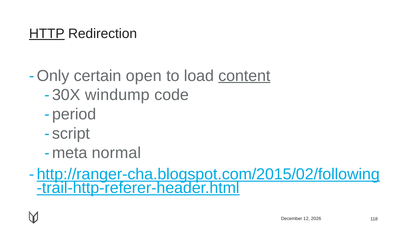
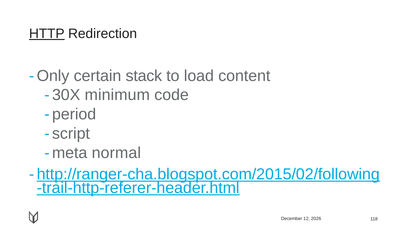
open: open -> stack (144, 76)
content underline: present -> none (244, 76)
windump: windump -> minimum (117, 95)
